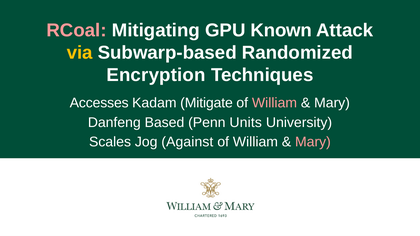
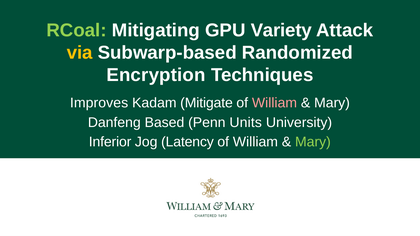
RCoal colour: pink -> light green (77, 30)
Known: Known -> Variety (281, 30)
Accesses: Accesses -> Improves (99, 103)
Scales: Scales -> Inferior (110, 142)
Against: Against -> Latency (187, 142)
Mary colour: pink -> light green (313, 142)
